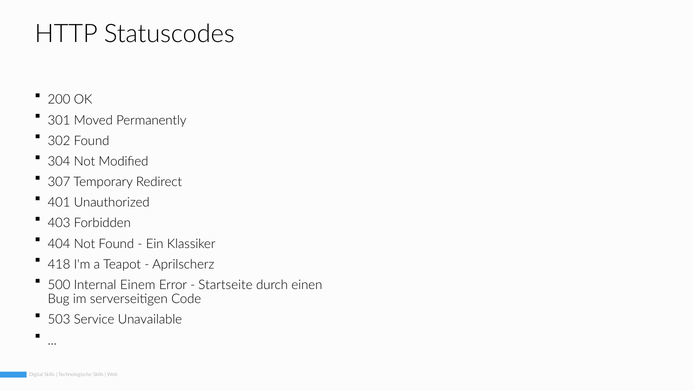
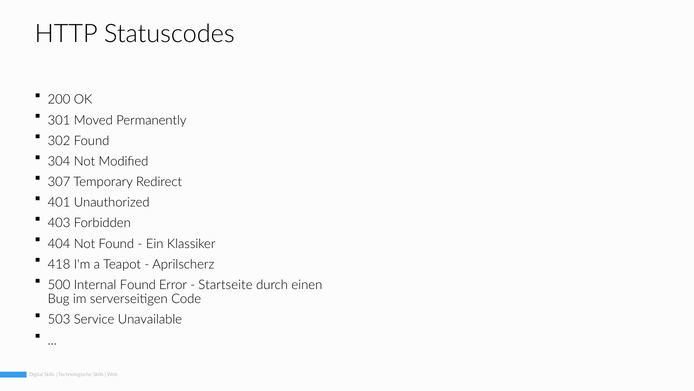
Internal Einem: Einem -> Found (138, 284)
